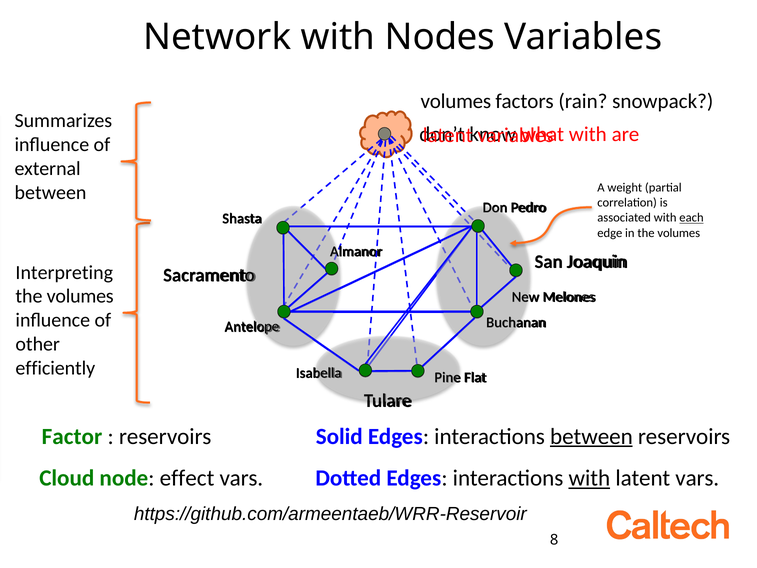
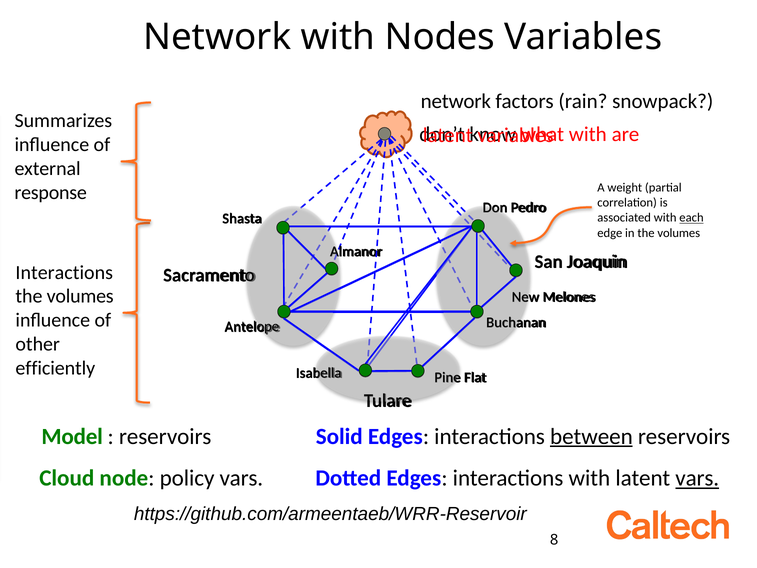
volumes: volumes -> network (456, 101)
between: between -> response (51, 193)
Interpreting: Interpreting -> Interactions (64, 272)
Factor: Factor -> Model (72, 436)
effect: effect -> policy (187, 478)
with underline: present -> none (589, 478)
vars underline: none -> present (697, 478)
